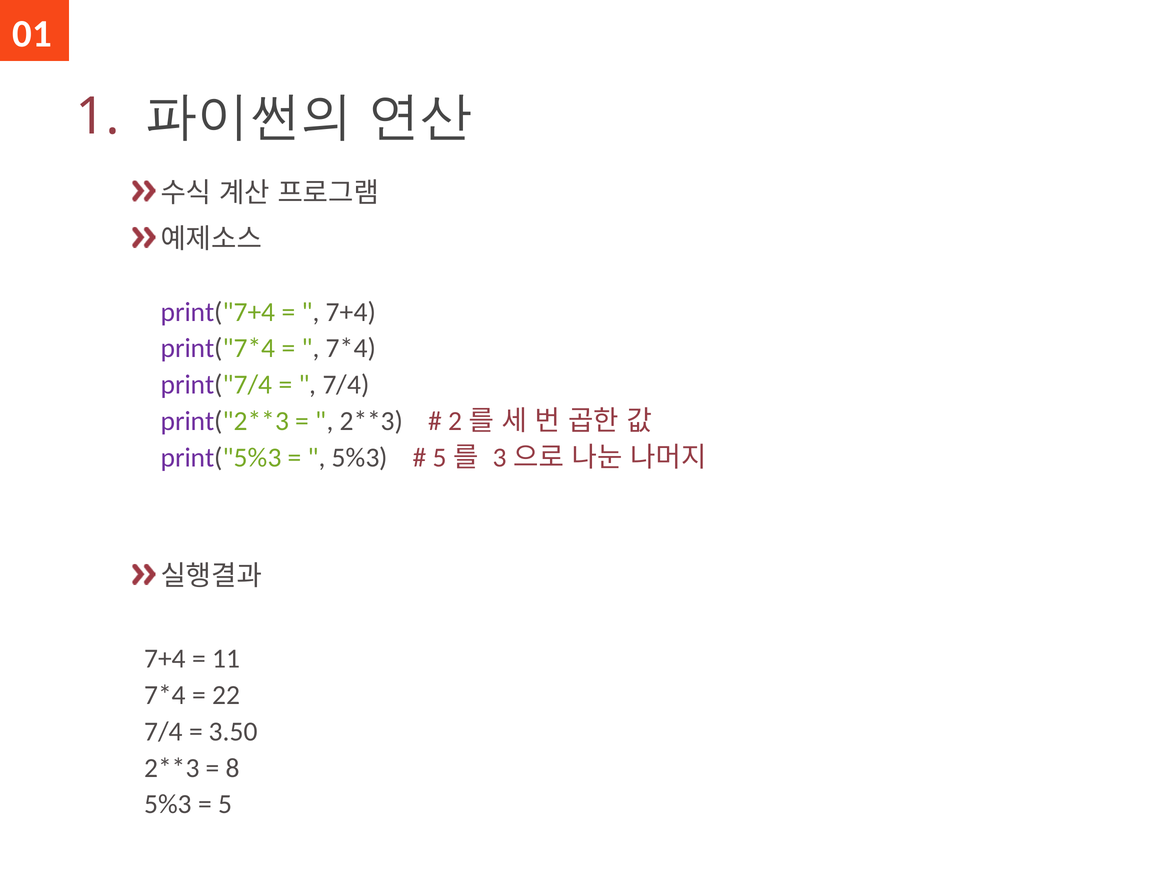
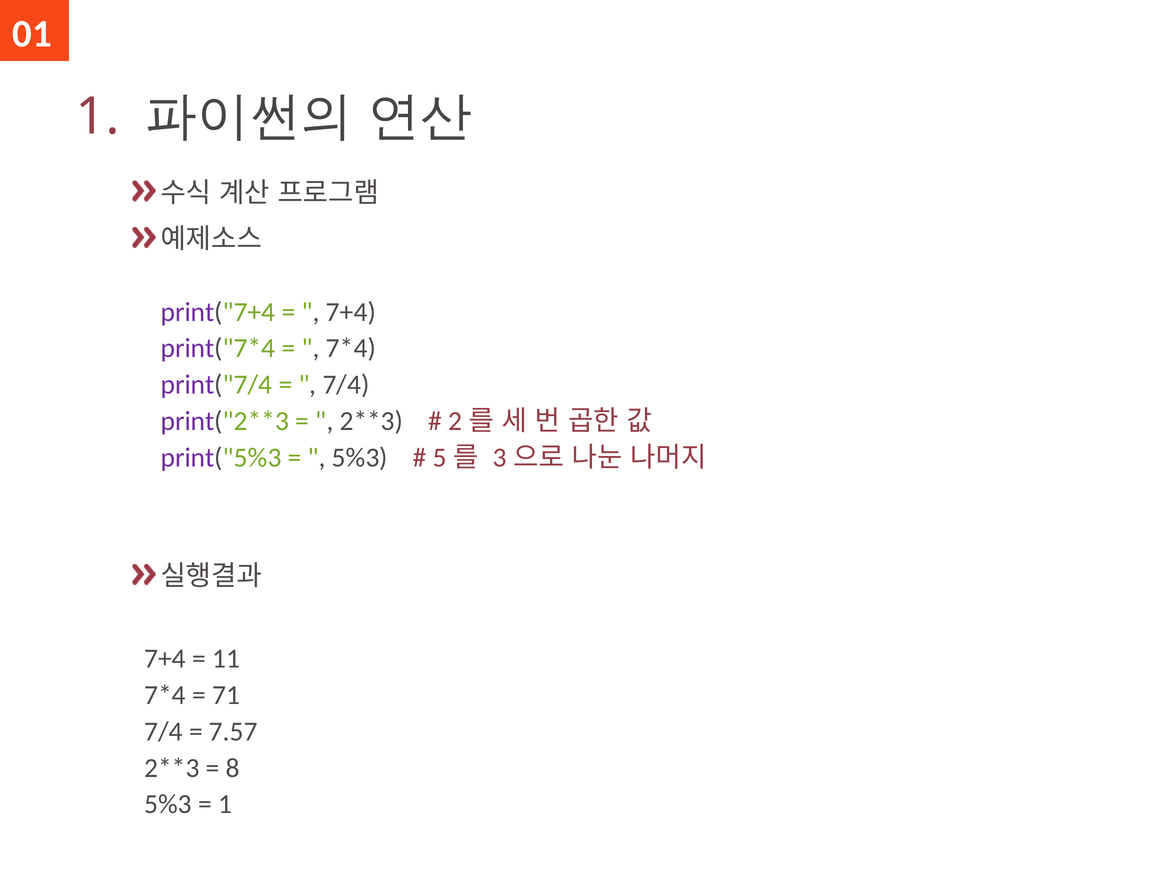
22: 22 -> 71 (226, 695)
3.50: 3.50 -> 7.57 (233, 731)
5: 5 -> 1 (225, 804)
